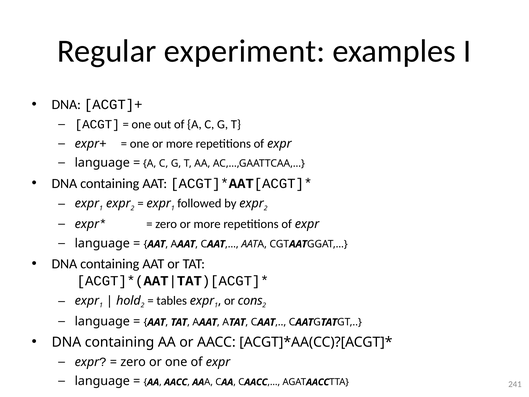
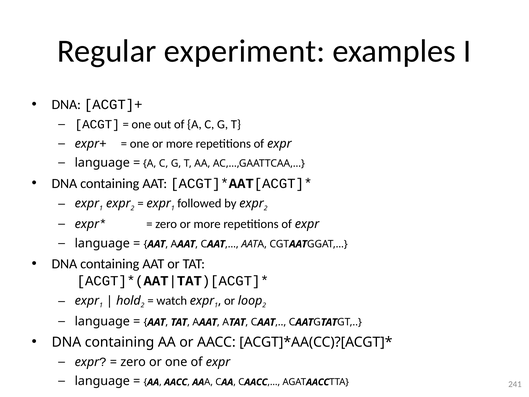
tables: tables -> watch (172, 300)
cons: cons -> loop (250, 300)
